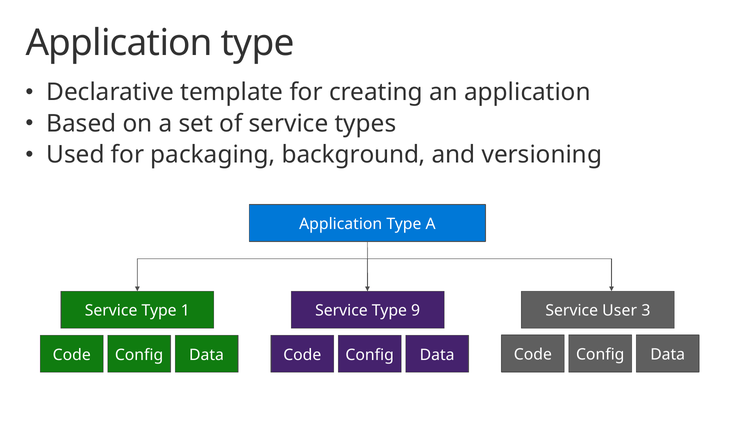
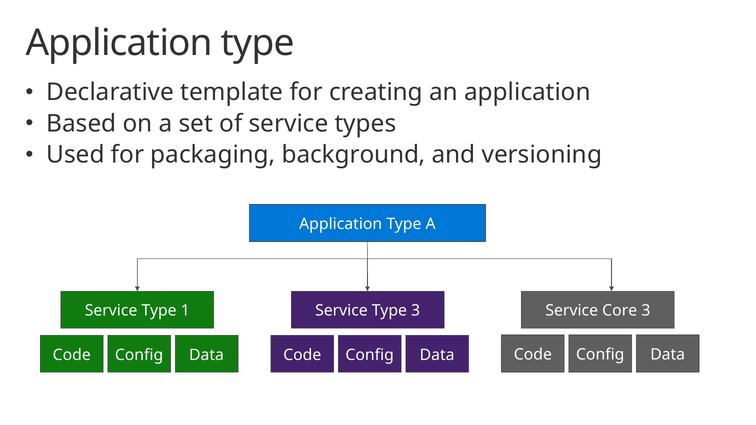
Type 9: 9 -> 3 (416, 311)
User: User -> Core (620, 311)
